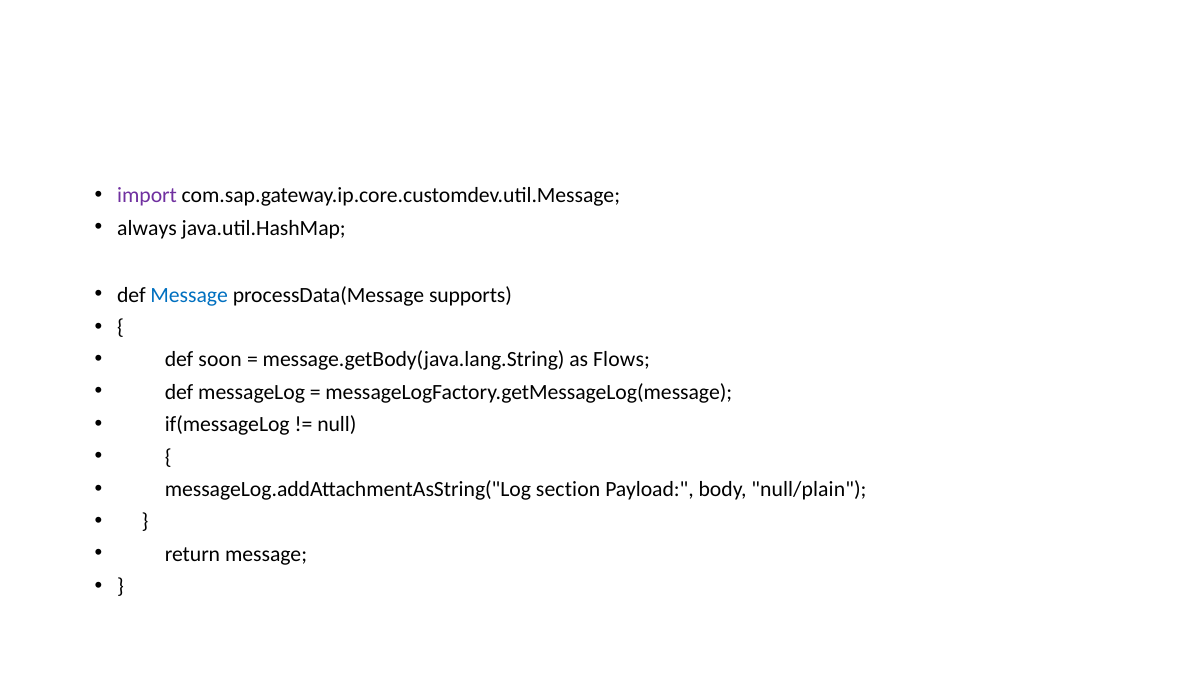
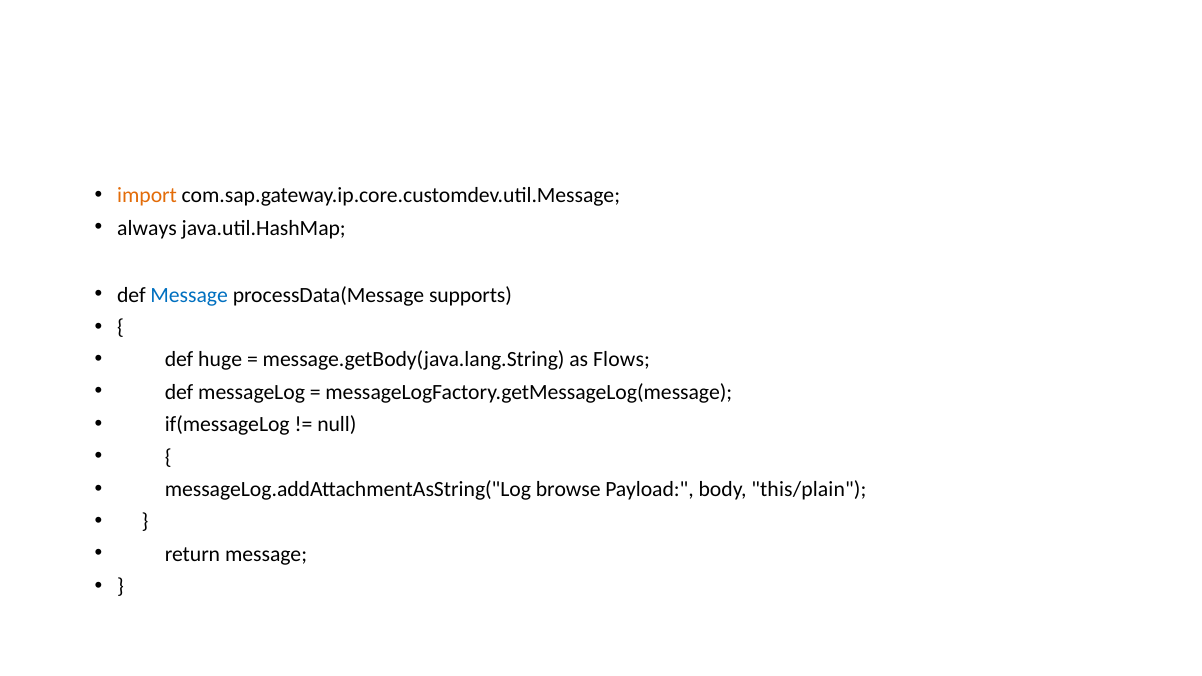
import colour: purple -> orange (147, 196)
soon: soon -> huge (220, 360)
section: section -> browse (568, 489)
null/plain: null/plain -> this/plain (809, 489)
